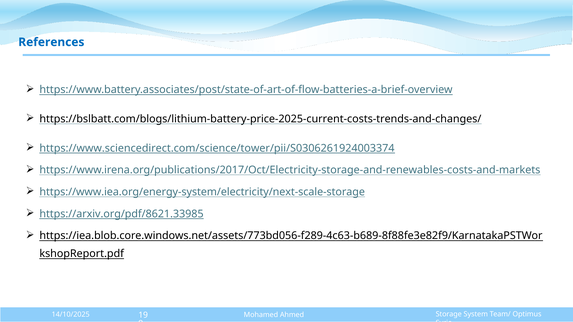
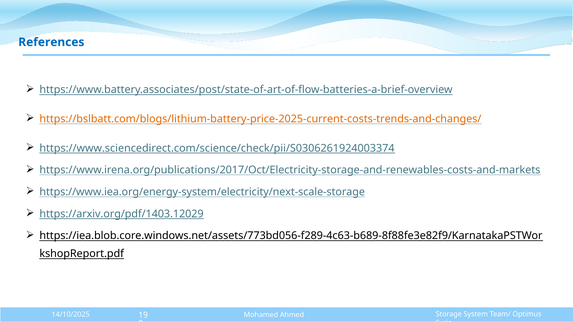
https://bslbatt.com/blogs/lithium-battery-price-2025-current-costs-trends-and-changes/ colour: black -> orange (260, 119)
https://www.sciencedirect.com/science/tower/pii/S0306261924003374: https://www.sciencedirect.com/science/tower/pii/S0306261924003374 -> https://www.sciencedirect.com/science/check/pii/S0306261924003374 (217, 148)
https://arxiv.org/pdf/8621.33985: https://arxiv.org/pdf/8621.33985 -> https://arxiv.org/pdf/1403.12029 (122, 214)
